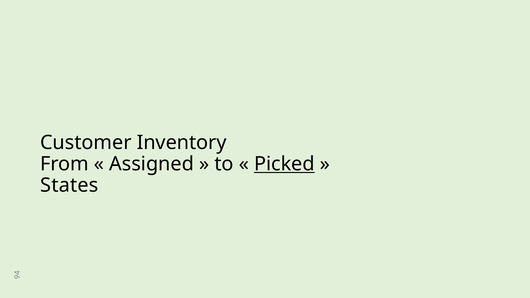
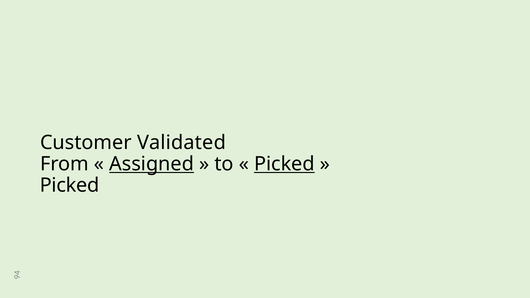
Inventory: Inventory -> Validated (181, 143)
Assigned underline: none -> present (152, 164)
States: States -> Picked (70, 185)
